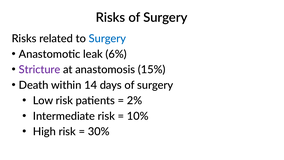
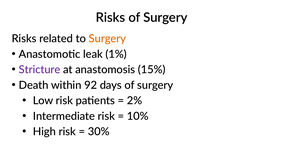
Surgery colour: blue -> orange (107, 39)
6%: 6% -> 1% (116, 54)
14: 14 -> 92 (91, 85)
